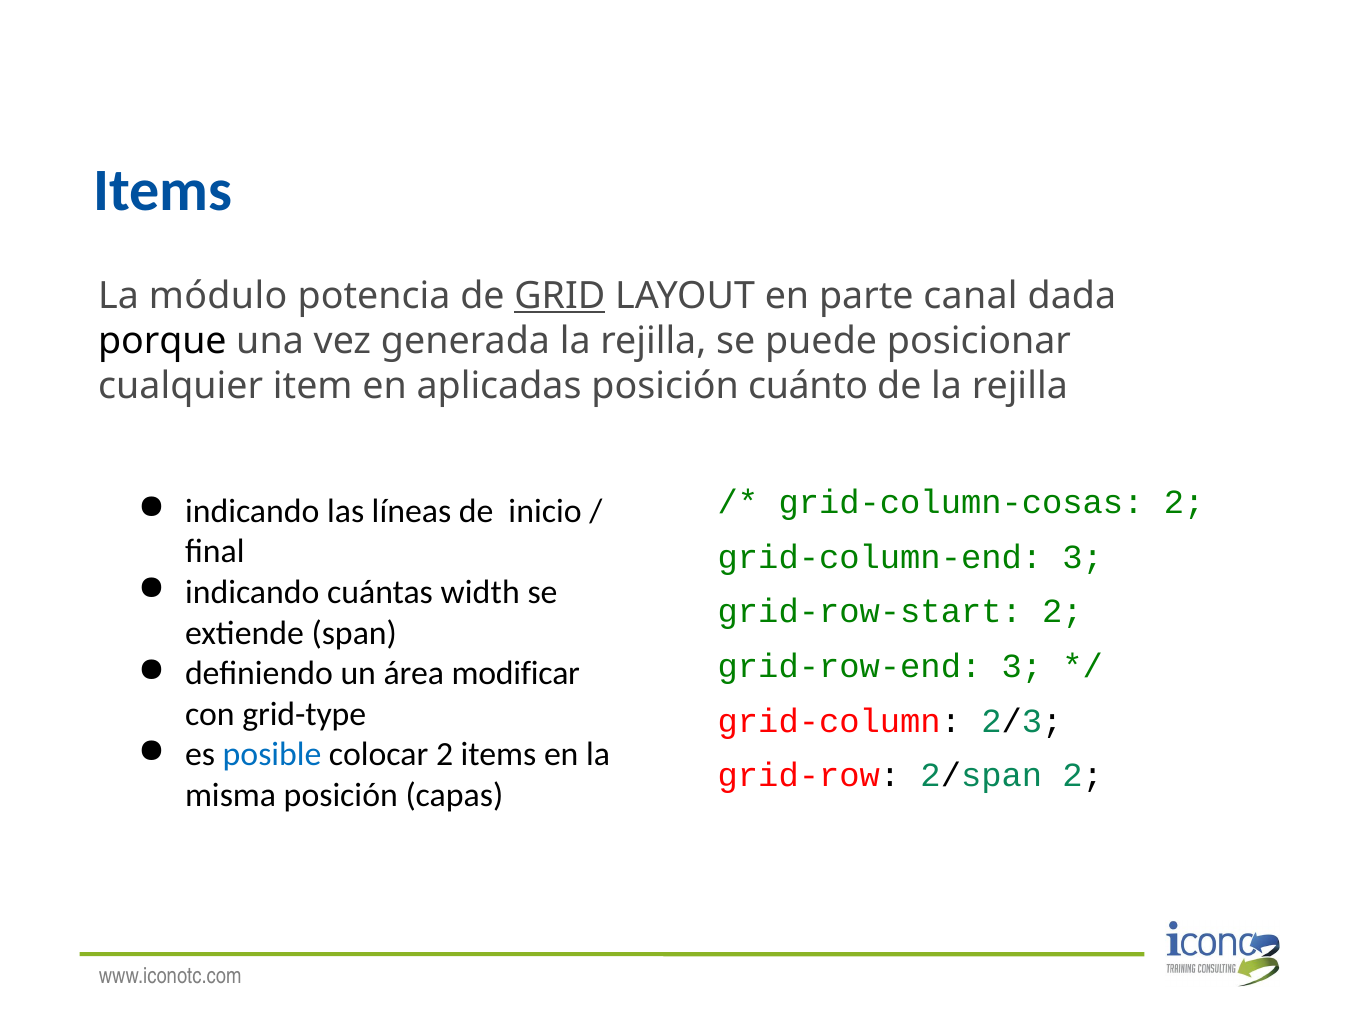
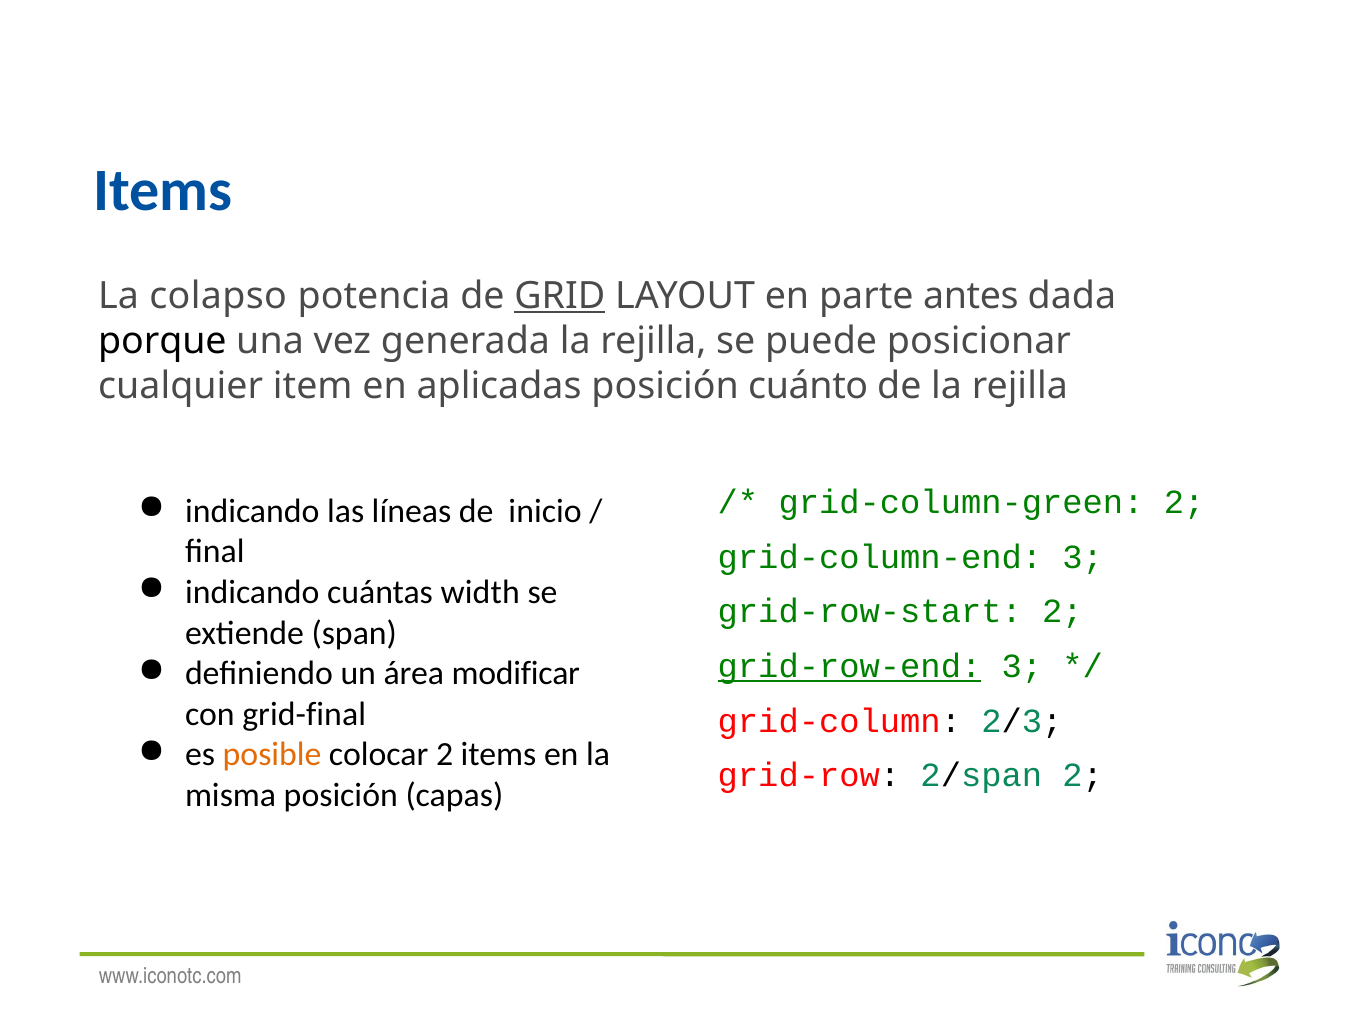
módulo: módulo -> colapso (218, 296)
canal: canal -> antes (971, 296)
grid-column-cosas: grid-column-cosas -> grid-column-green (961, 502)
grid-row-end underline: none -> present (849, 666)
grid-type: grid-type -> grid-final (304, 714)
posible colour: blue -> orange (272, 755)
